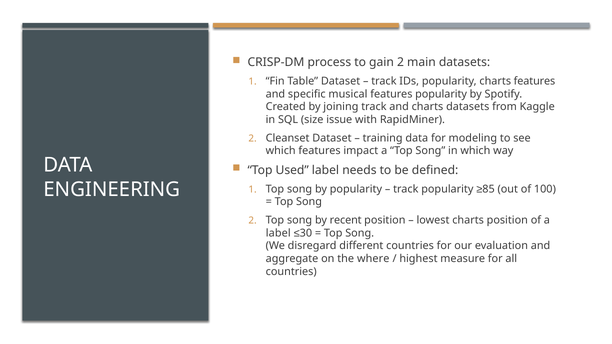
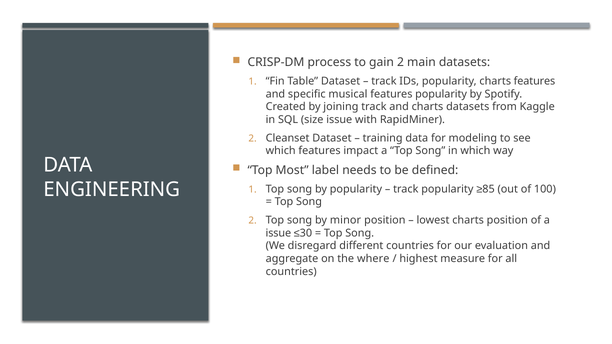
Used: Used -> Most (292, 170)
recent: recent -> minor (346, 220)
label: label -> issue (278, 233)
